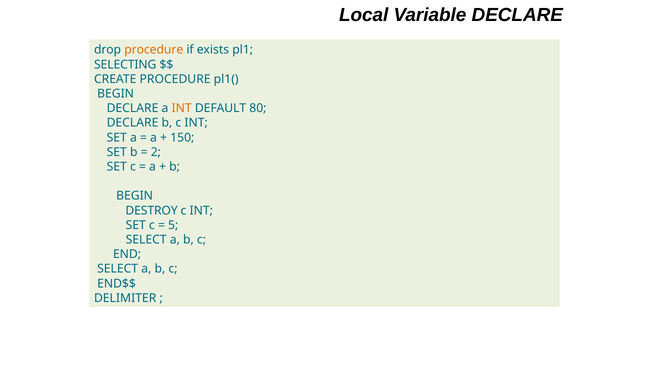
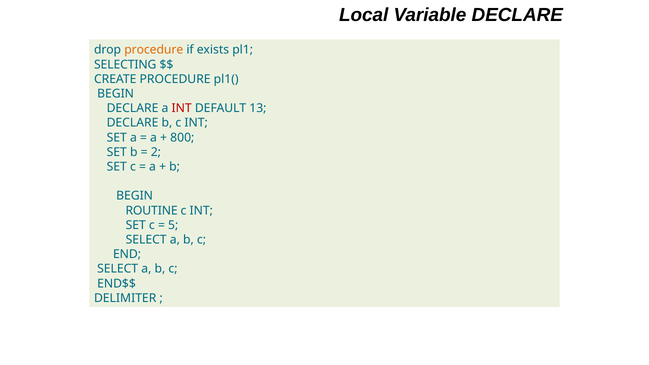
INT colour: orange -> red (182, 108)
80: 80 -> 13 (258, 108)
150: 150 -> 800 (182, 138)
DESTROY: DESTROY -> ROUTINE (152, 211)
